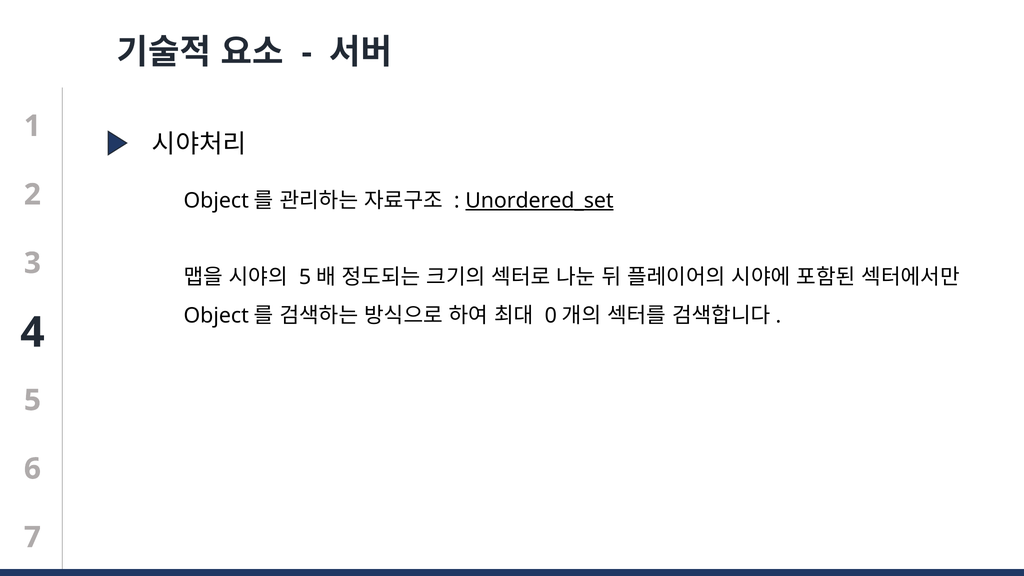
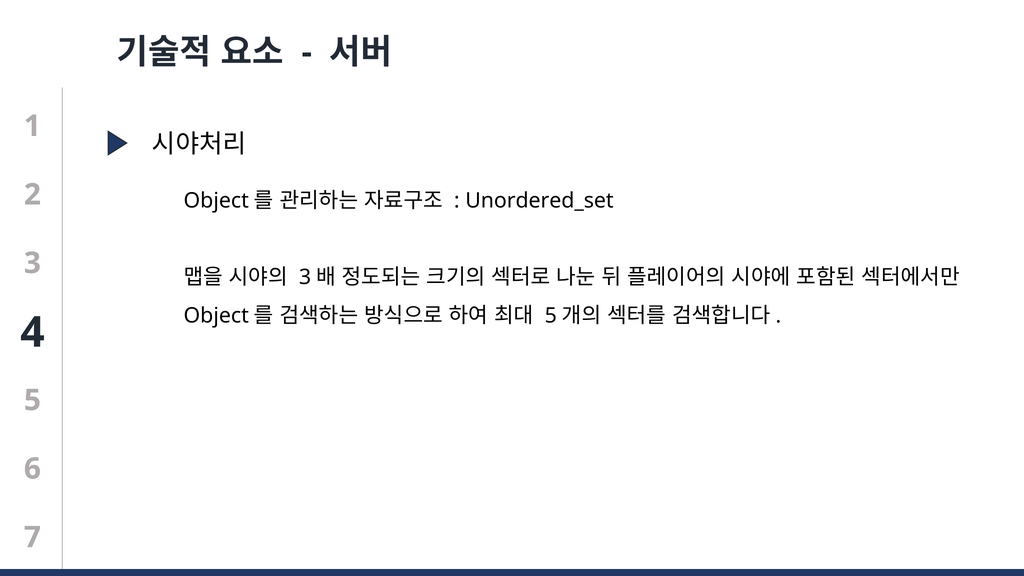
Unordered_set underline: present -> none (539, 201)
5: 5 -> 3 (305, 277)
0: 0 -> 5 (551, 316)
